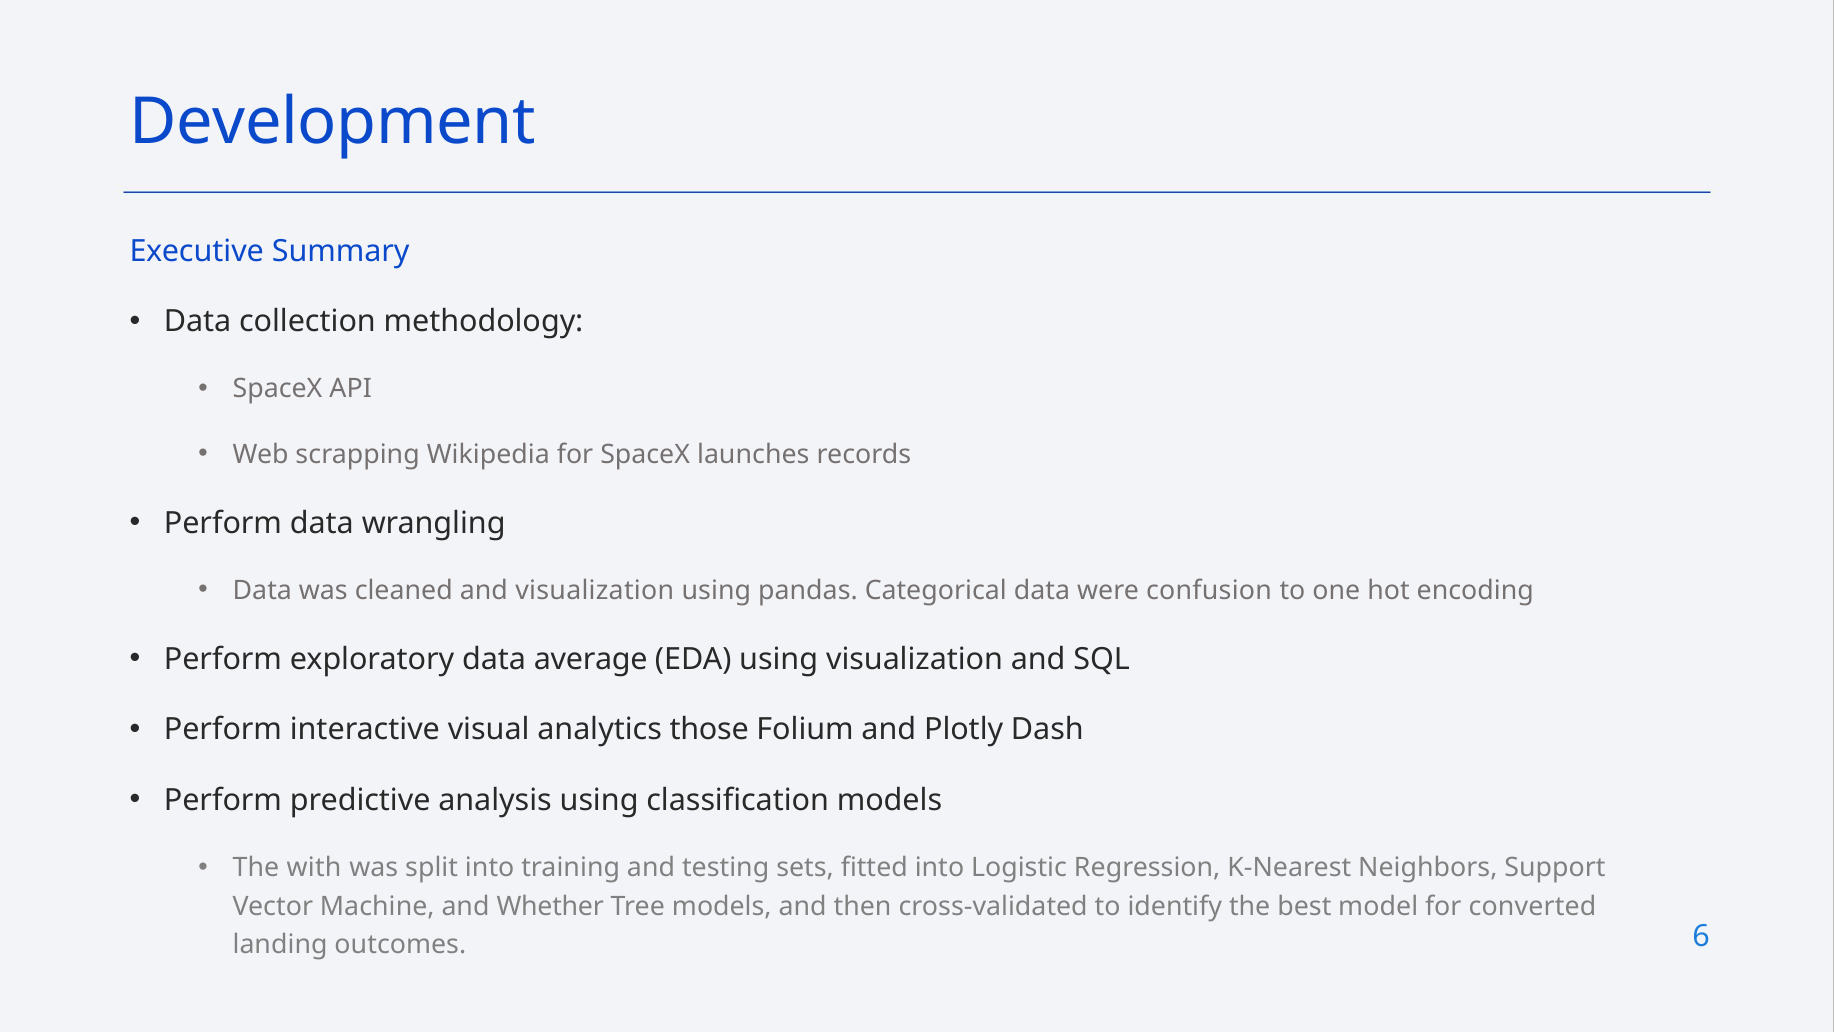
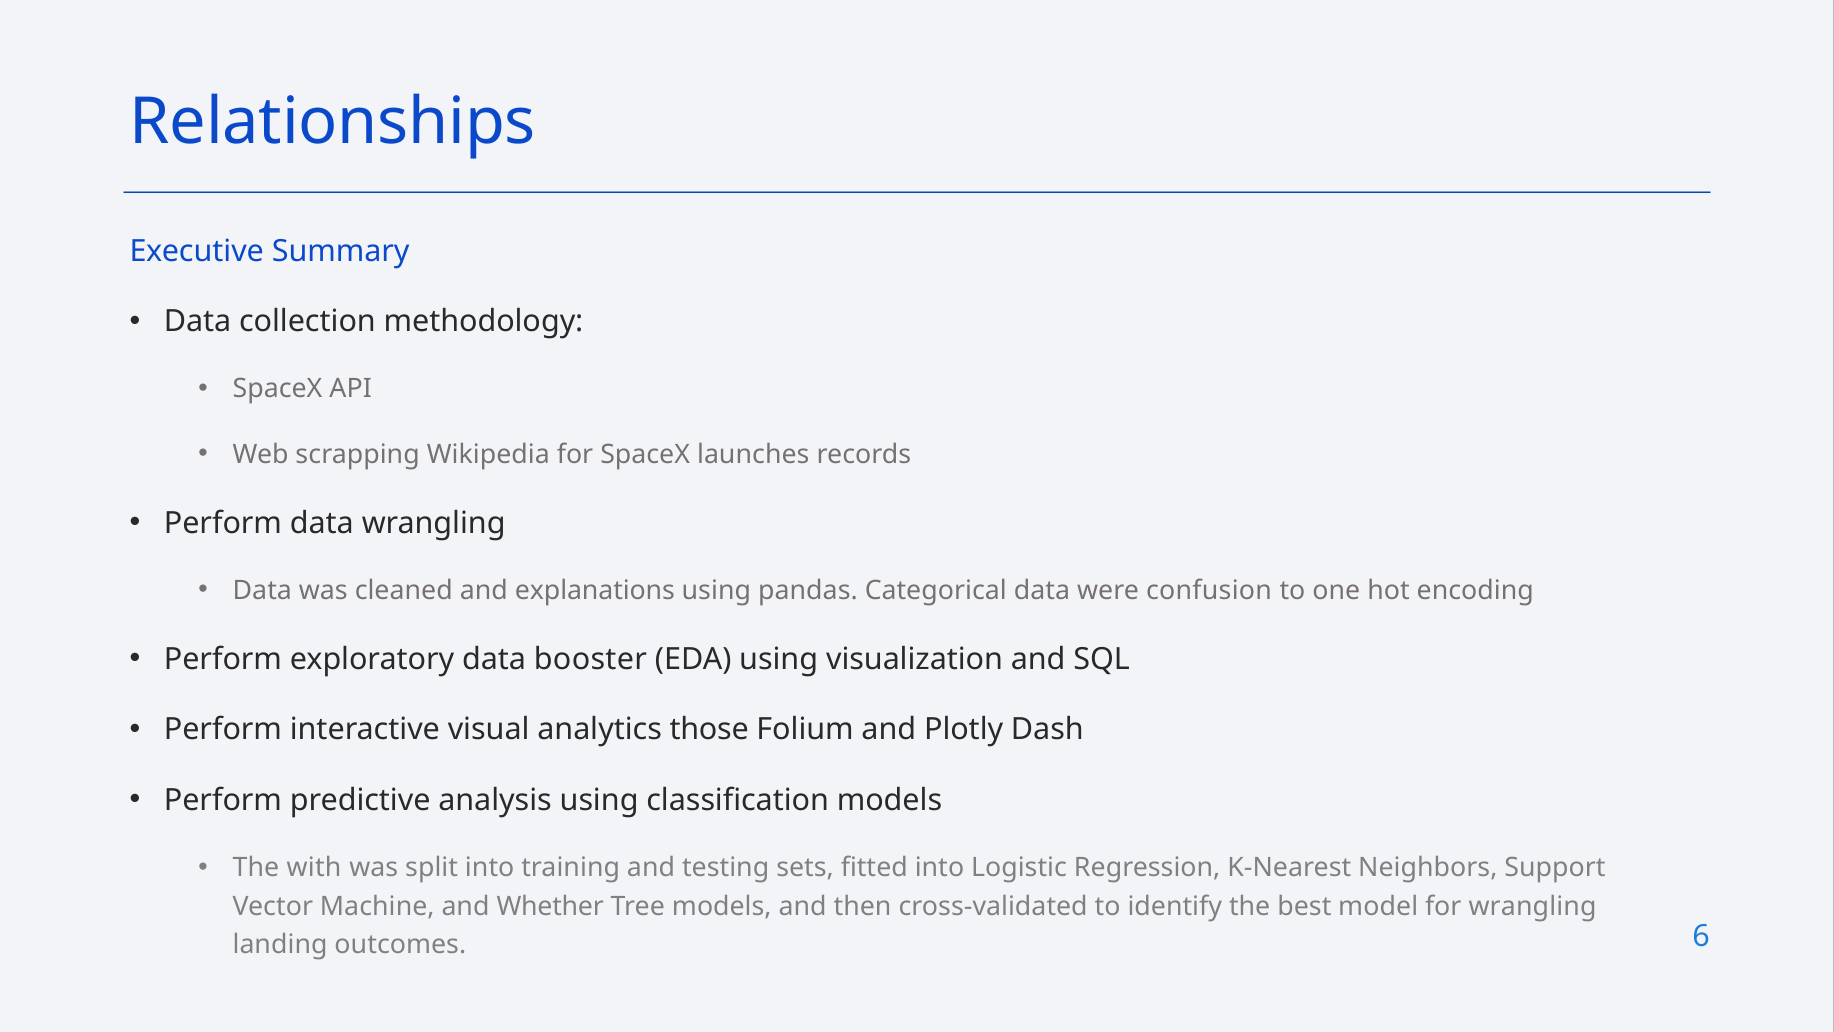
Development: Development -> Relationships (333, 123)
and visualization: visualization -> explanations (595, 590)
average: average -> booster (590, 659)
for converted: converted -> wrangling (1533, 906)
